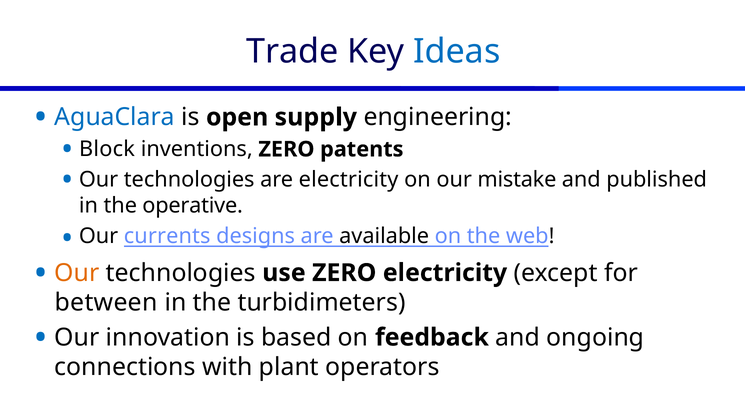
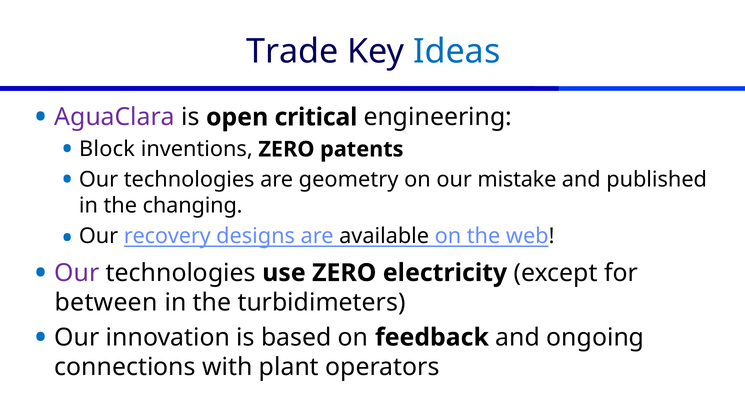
AguaClara colour: blue -> purple (115, 117)
supply: supply -> critical (316, 117)
are electricity: electricity -> geometry (349, 180)
operative: operative -> changing (193, 206)
currents: currents -> recovery (167, 236)
Our colour: orange -> purple (77, 273)
